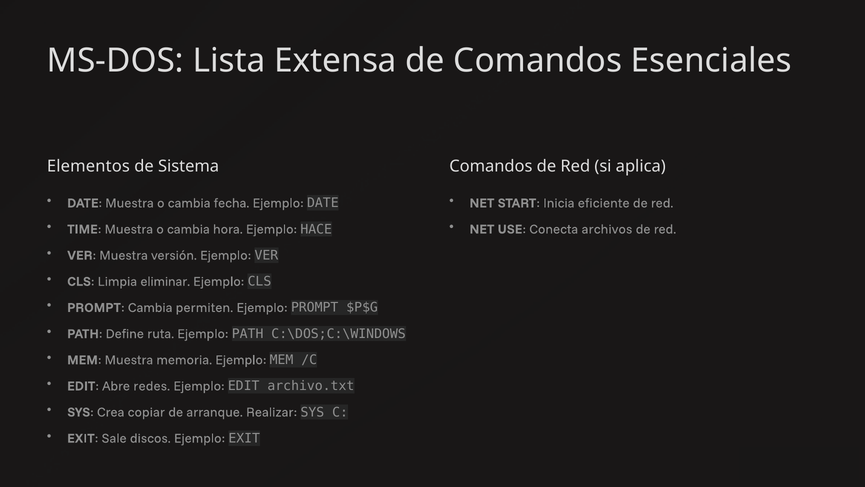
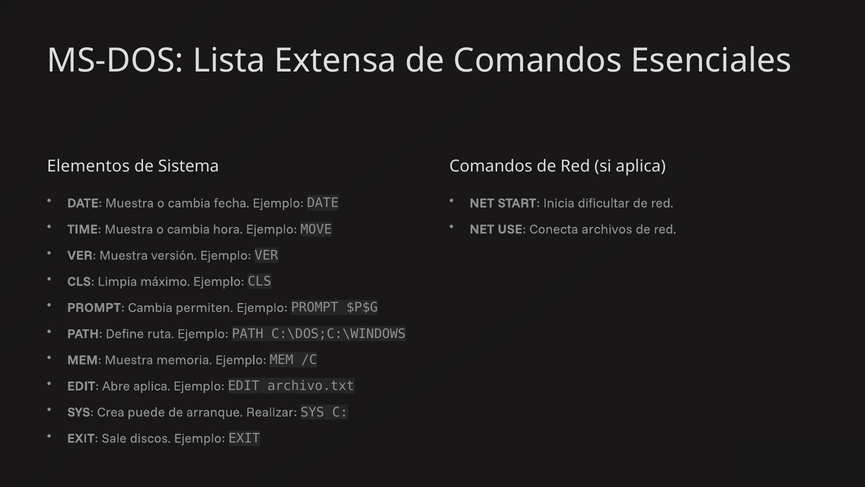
eficiente: eficiente -> dificultar (604, 203)
HACE: HACE -> MOVE (316, 229)
eliminar: eliminar -> máximo (165, 281)
Abre redes: redes -> aplica (152, 386)
copiar: copiar -> puede (146, 412)
